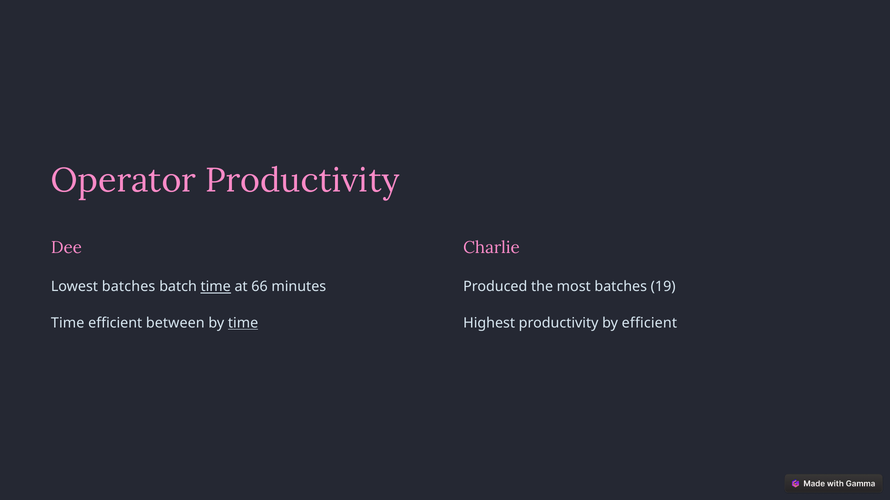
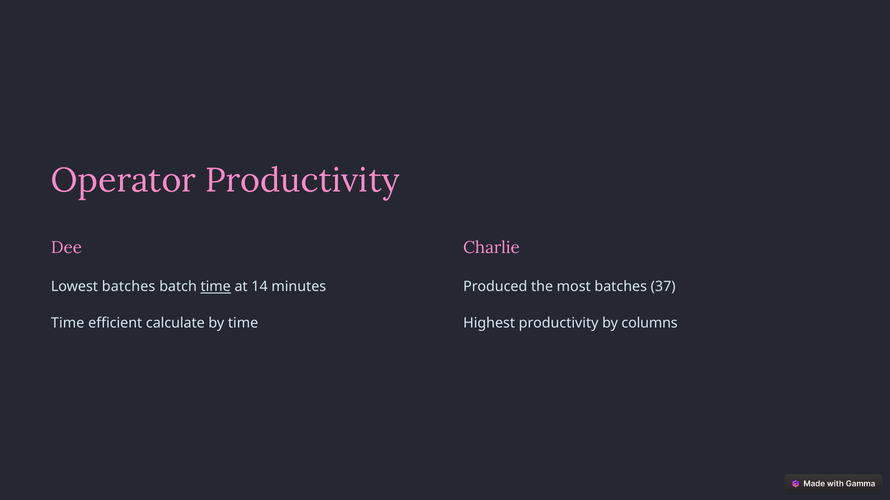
66: 66 -> 14 (260, 287)
19: 19 -> 37 (663, 287)
between: between -> calculate (175, 323)
time underline: present -> none (243, 323)
by efficient: efficient -> columns (650, 323)
